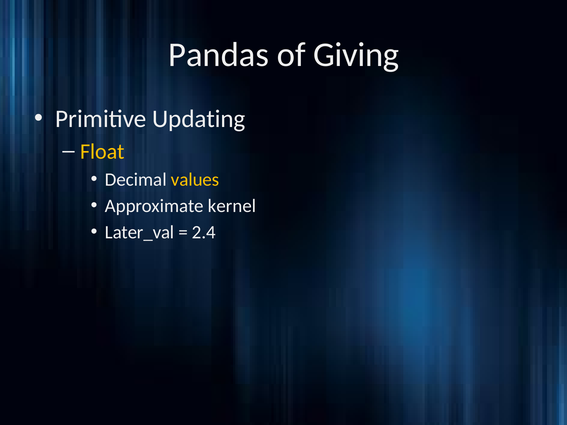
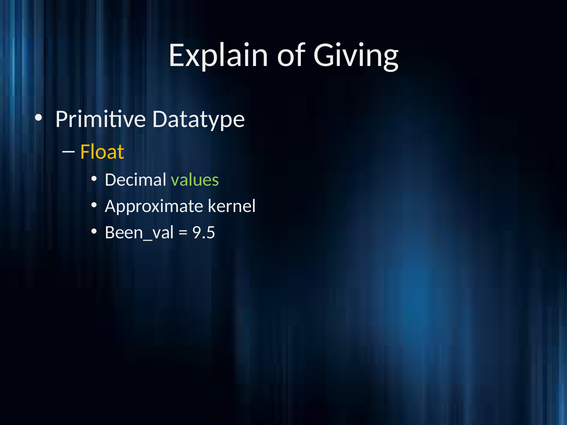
Pandas: Pandas -> Explain (219, 55)
Updating: Updating -> Datatype (199, 119)
values colour: yellow -> light green (195, 180)
Later_val: Later_val -> Been_val (140, 233)
2.4: 2.4 -> 9.5 (204, 233)
